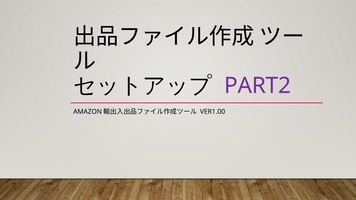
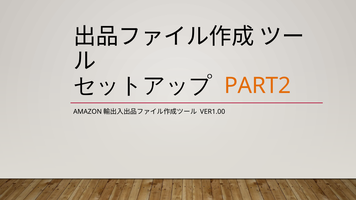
PART2 colour: purple -> orange (258, 86)
